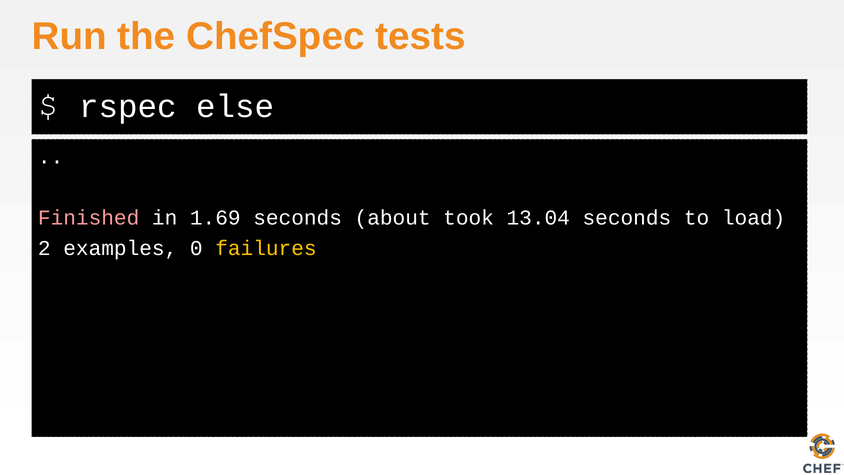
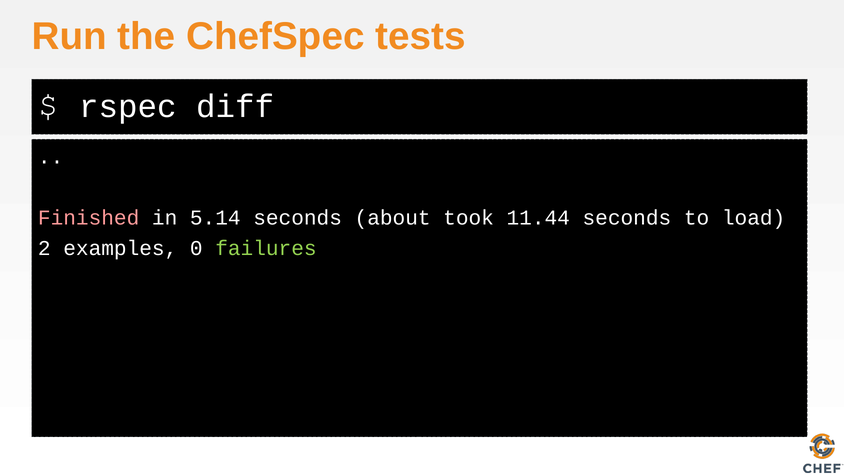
else: else -> diff (235, 107)
1.69: 1.69 -> 5.14 (215, 218)
13.04: 13.04 -> 11.44 (538, 218)
failures colour: yellow -> light green (266, 248)
